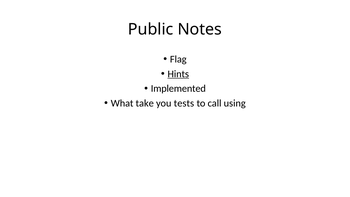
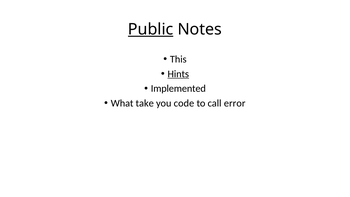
Public underline: none -> present (151, 29)
Flag: Flag -> This (178, 59)
tests: tests -> code (184, 103)
using: using -> error (235, 103)
